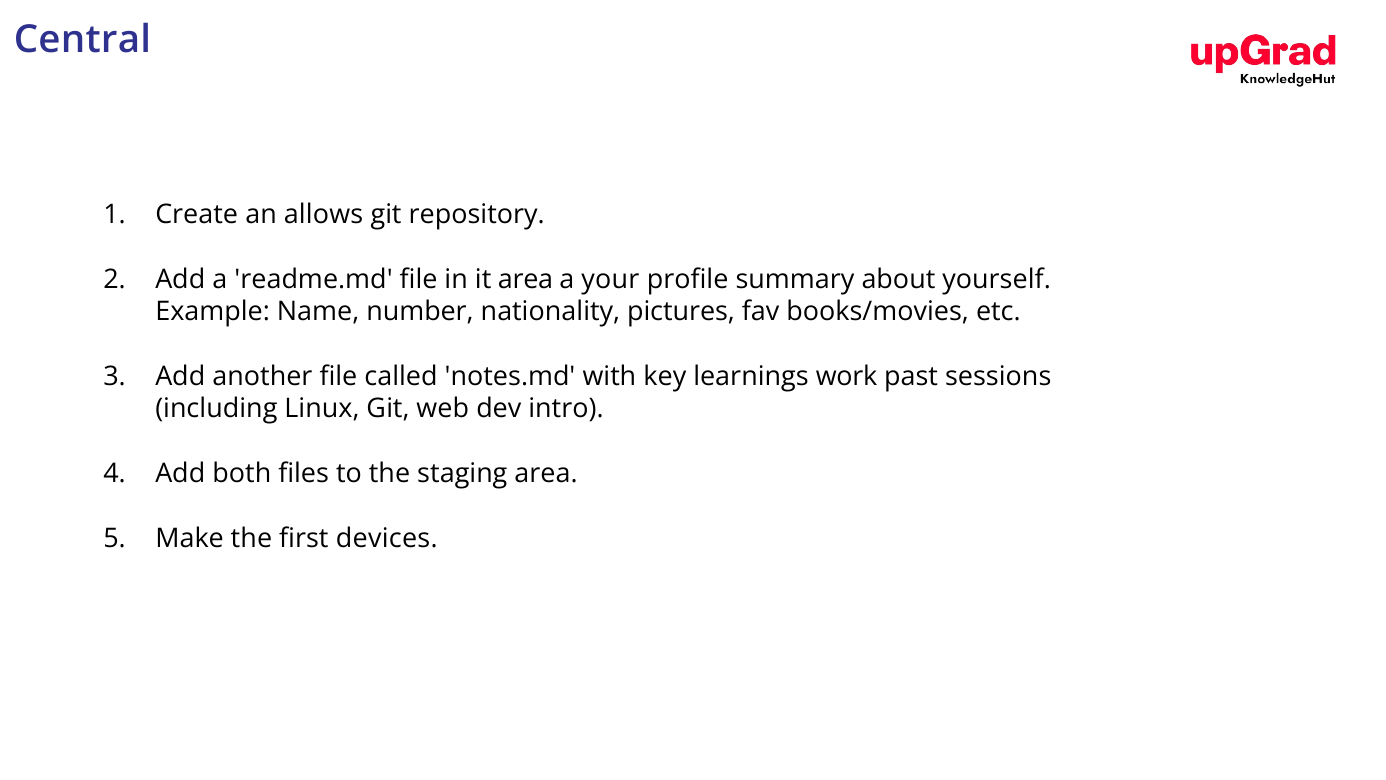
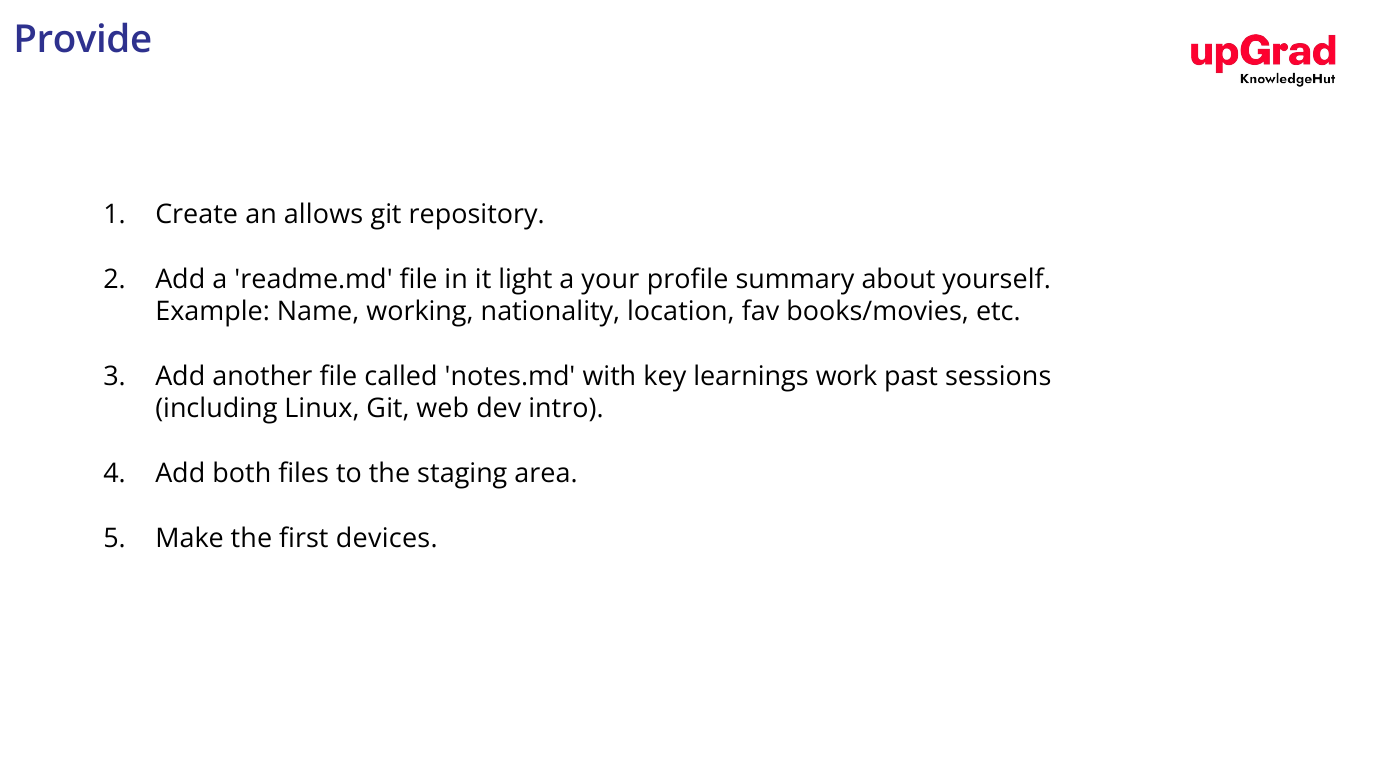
Central: Central -> Provide (83, 40)
it area: area -> light (525, 279)
number: number -> working (420, 312)
pictures: pictures -> location (681, 312)
